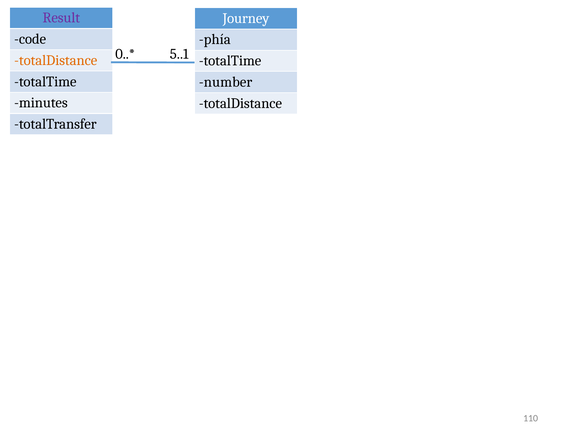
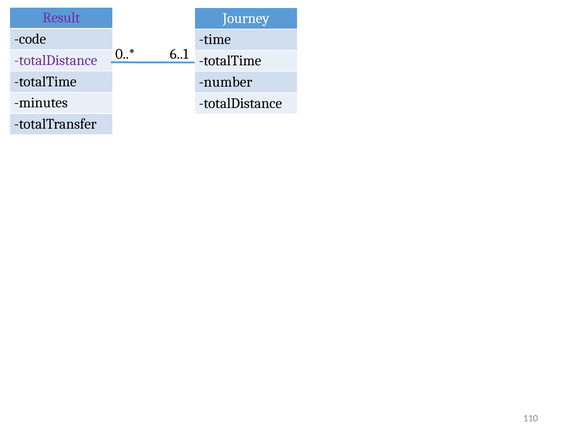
phía: phía -> time (215, 39)
5..1: 5..1 -> 6..1 (179, 54)
totalDistance colour: orange -> purple (56, 60)
